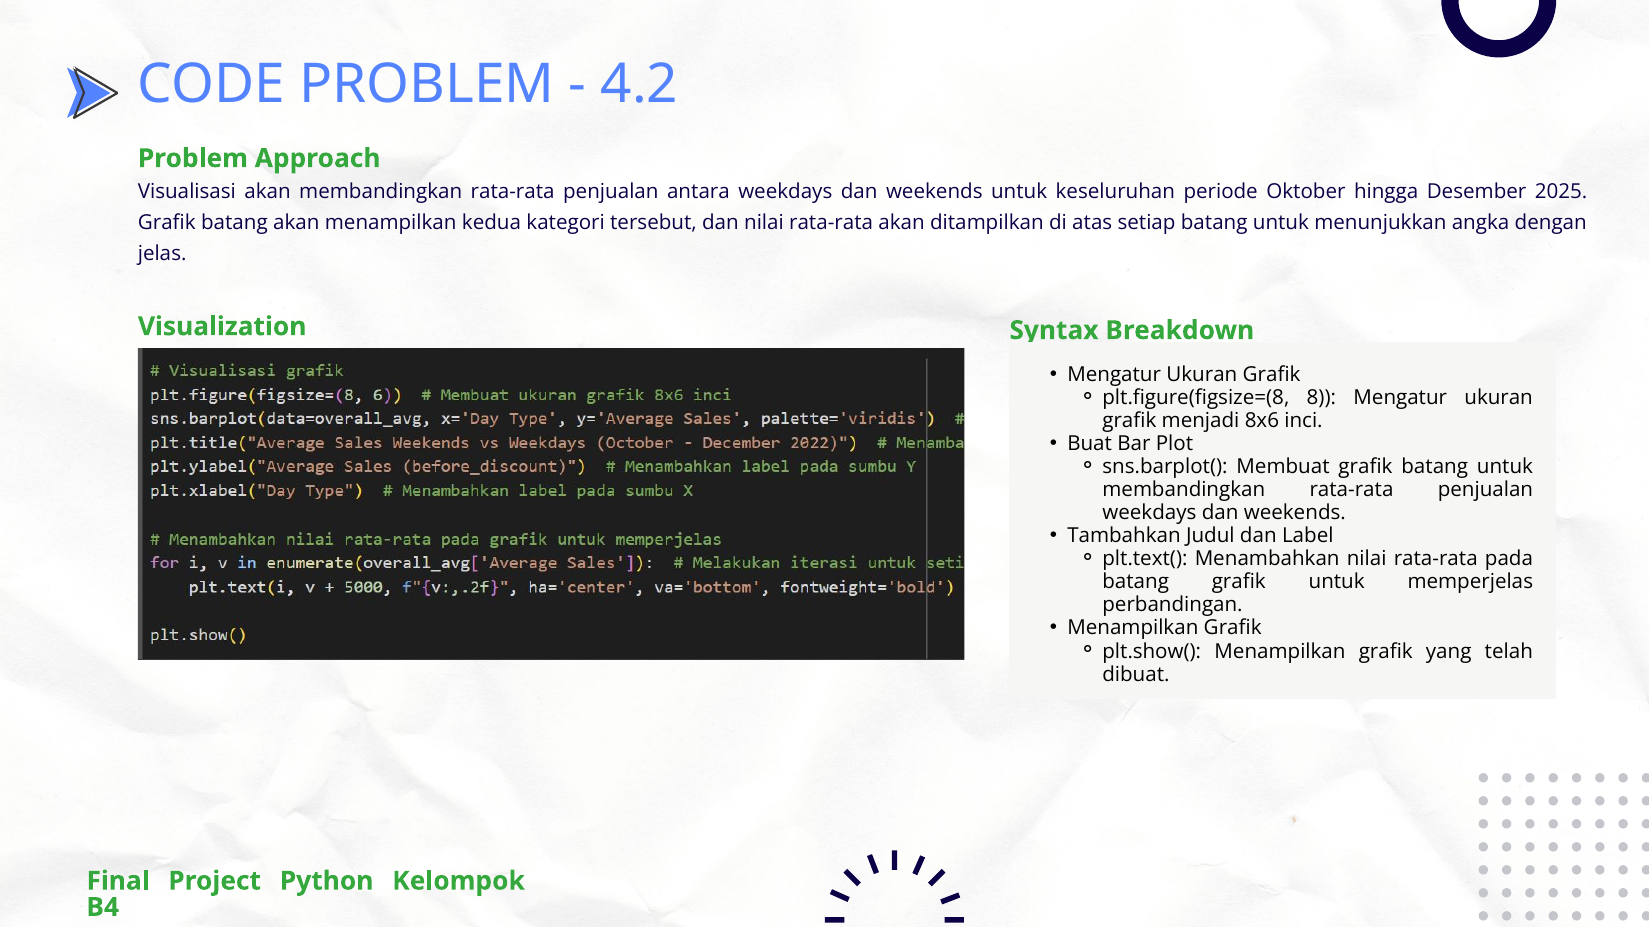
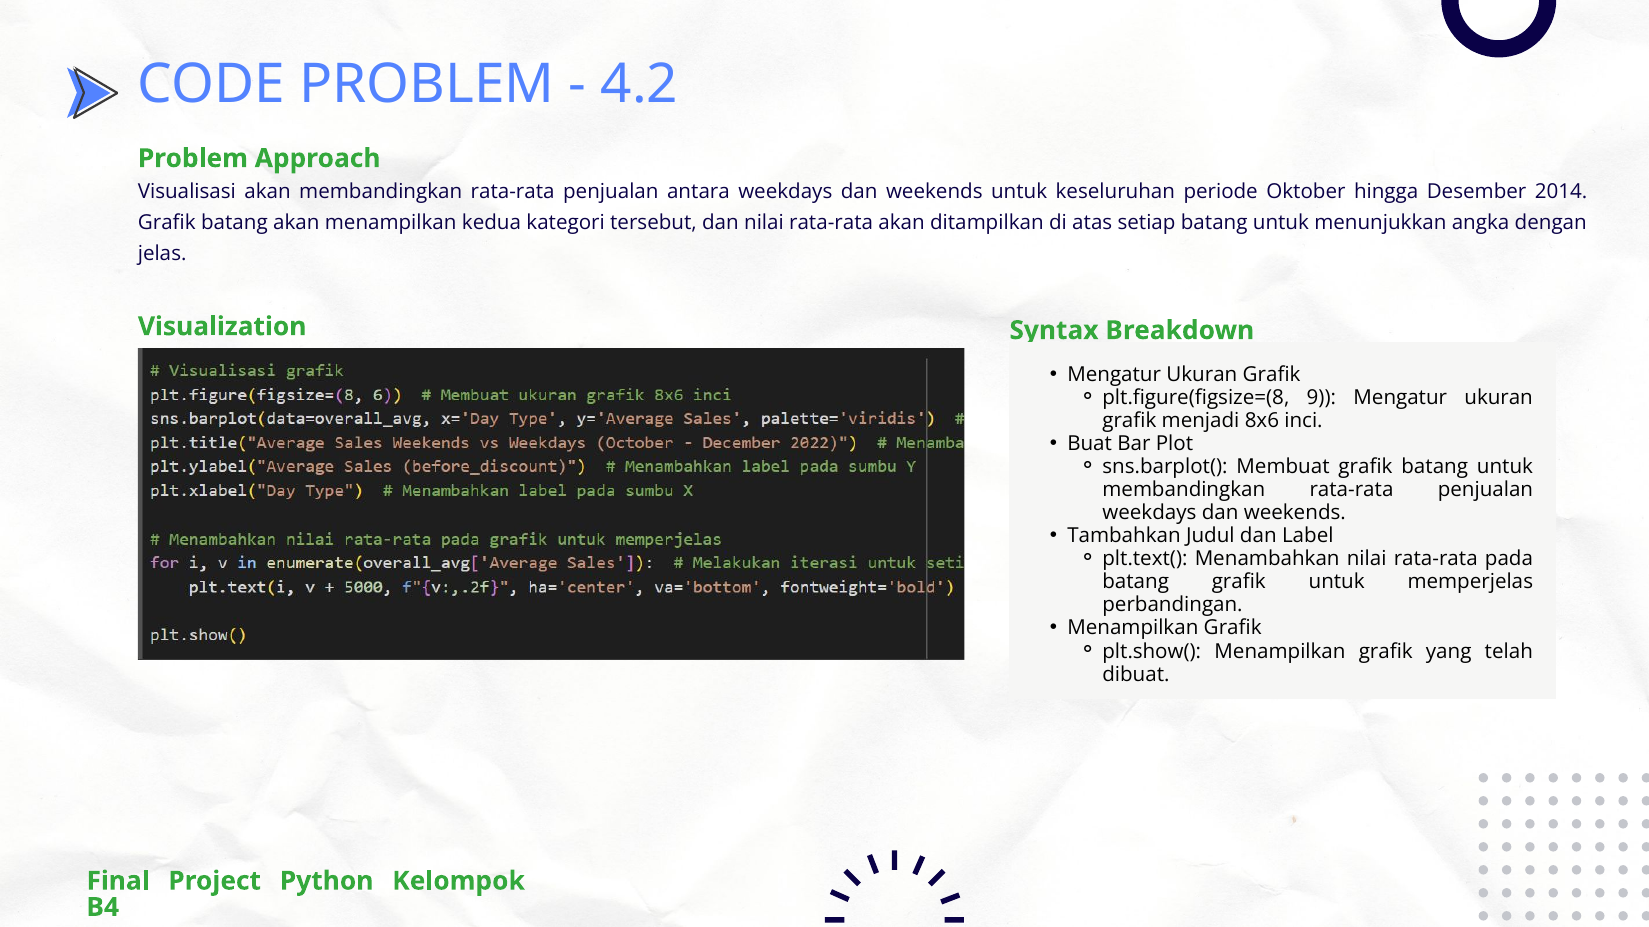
2025: 2025 -> 2014 (1561, 192)
8: 8 -> 9 (1321, 398)
